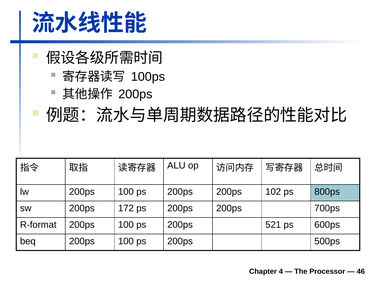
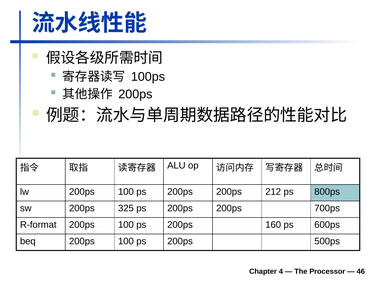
102: 102 -> 212 (273, 192)
172: 172 -> 325 (126, 208)
521: 521 -> 160 (273, 225)
